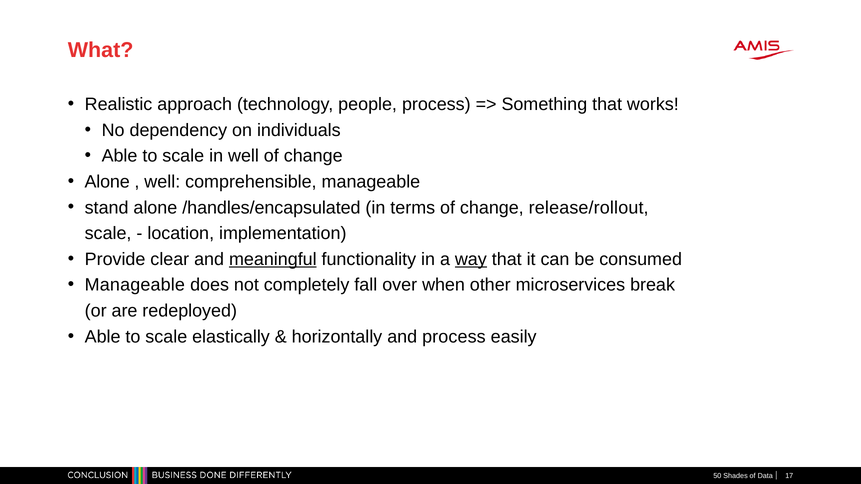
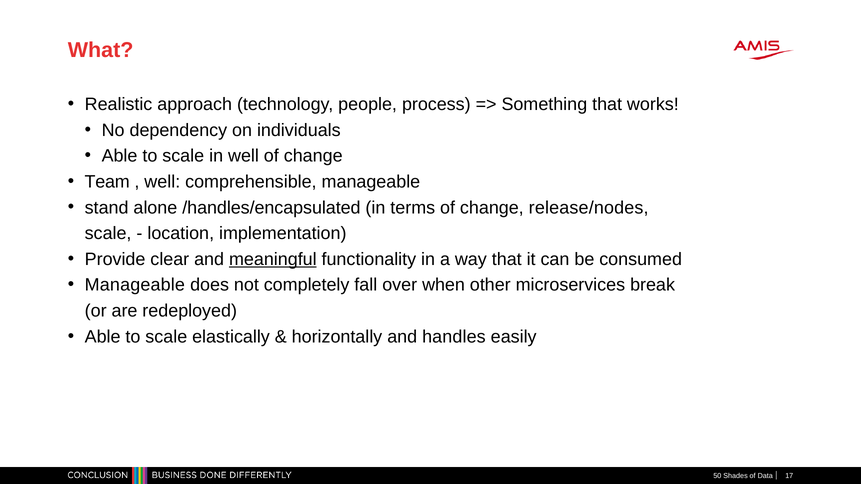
Alone: Alone -> Team (107, 182)
release/rollout: release/rollout -> release/nodes (589, 208)
way underline: present -> none (471, 259)
and process: process -> handles (454, 337)
